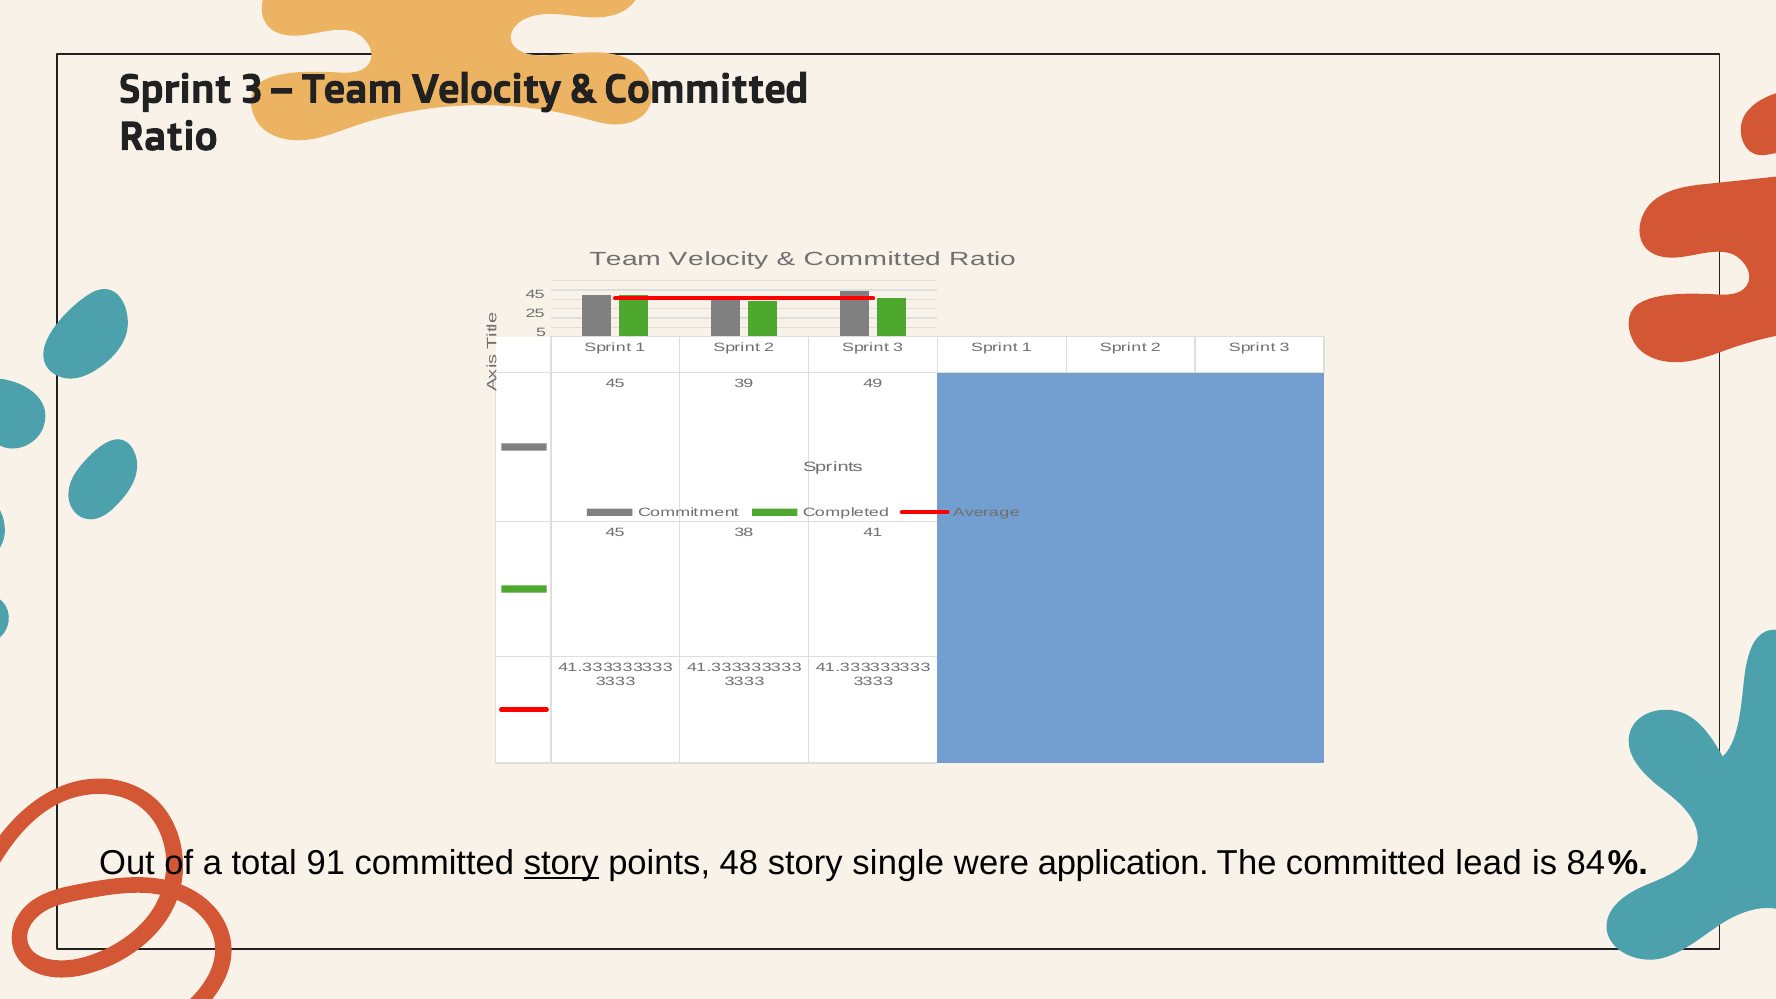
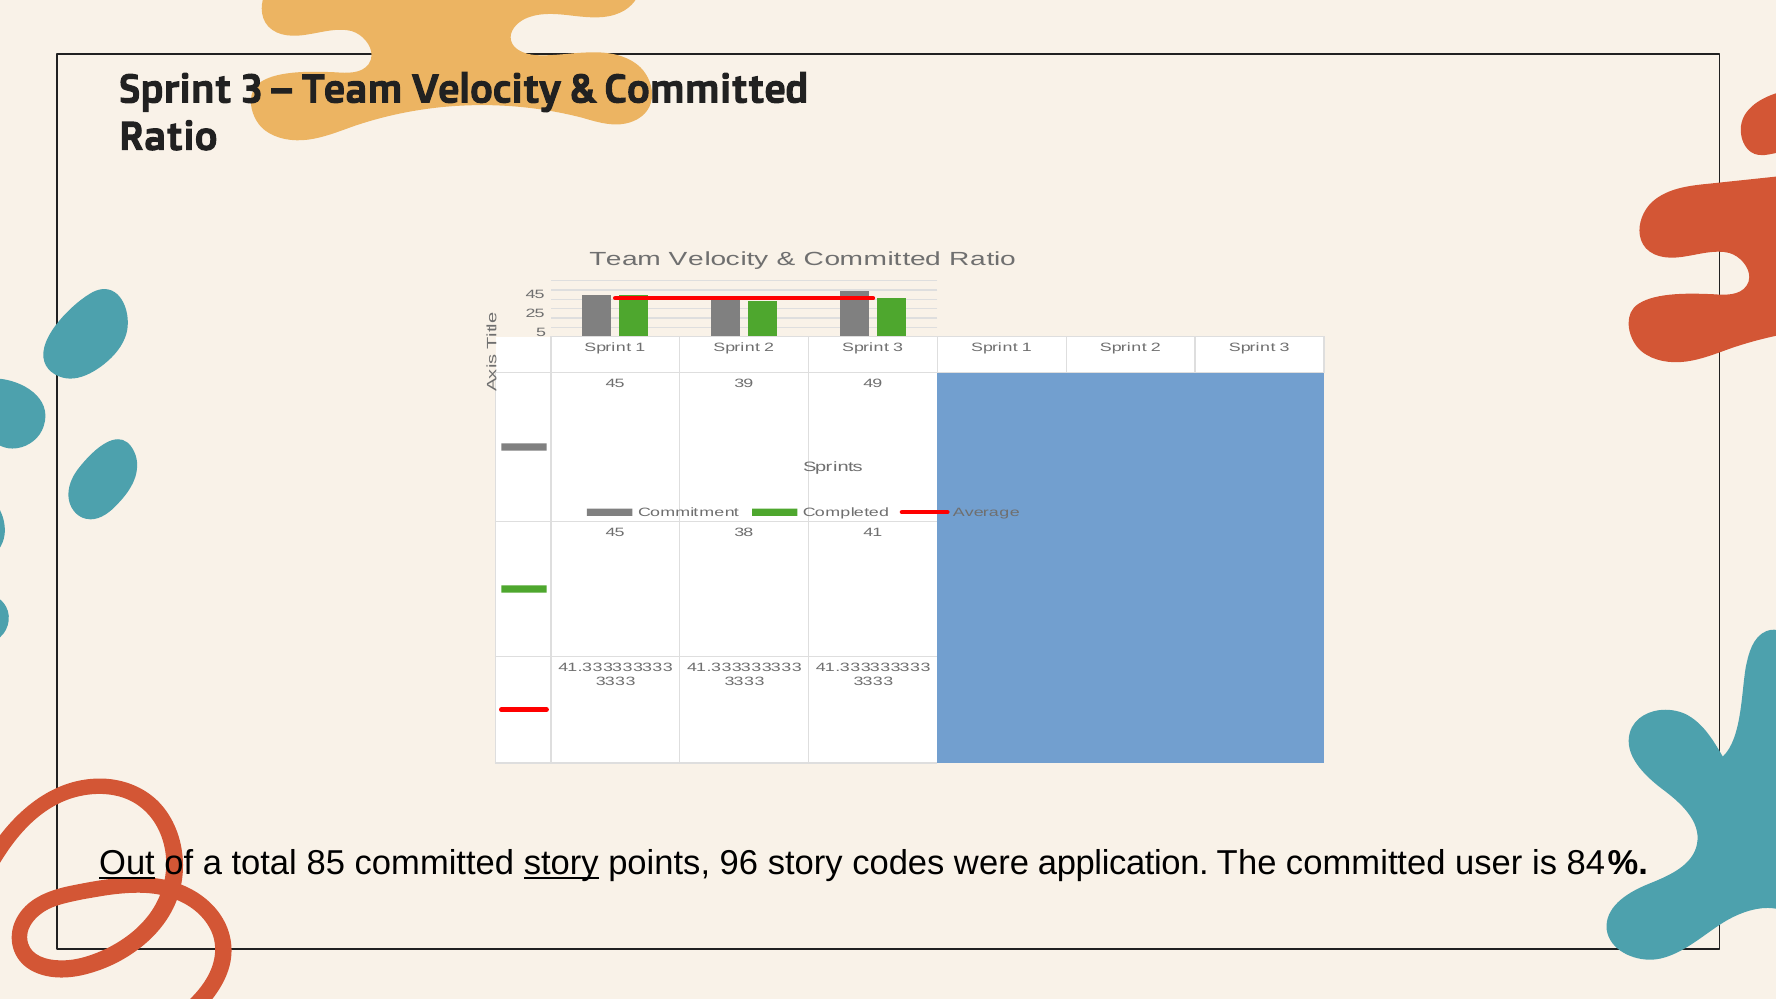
Out underline: none -> present (127, 863)
91: 91 -> 85 (326, 863)
48: 48 -> 96 (739, 863)
single: single -> codes (898, 863)
lead: lead -> user (1489, 863)
